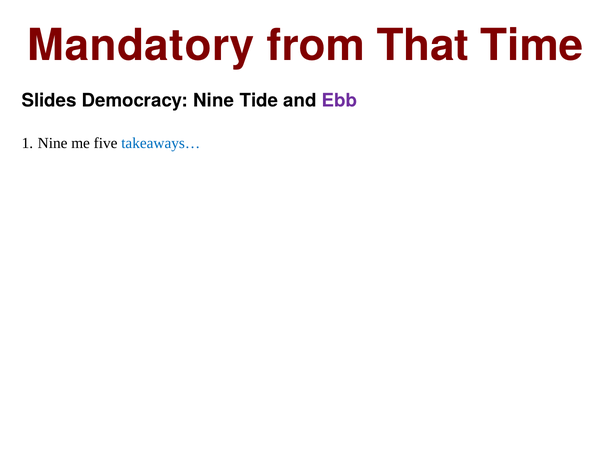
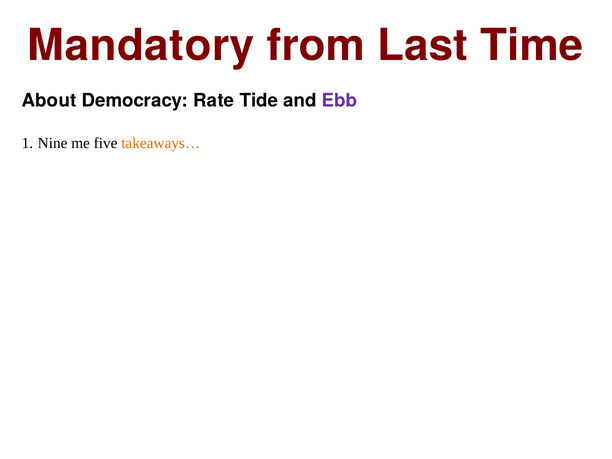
That: That -> Last (423, 45)
Slides: Slides -> About (49, 100)
Democracy Nine: Nine -> Rate (214, 100)
takeaways… colour: blue -> orange (161, 143)
